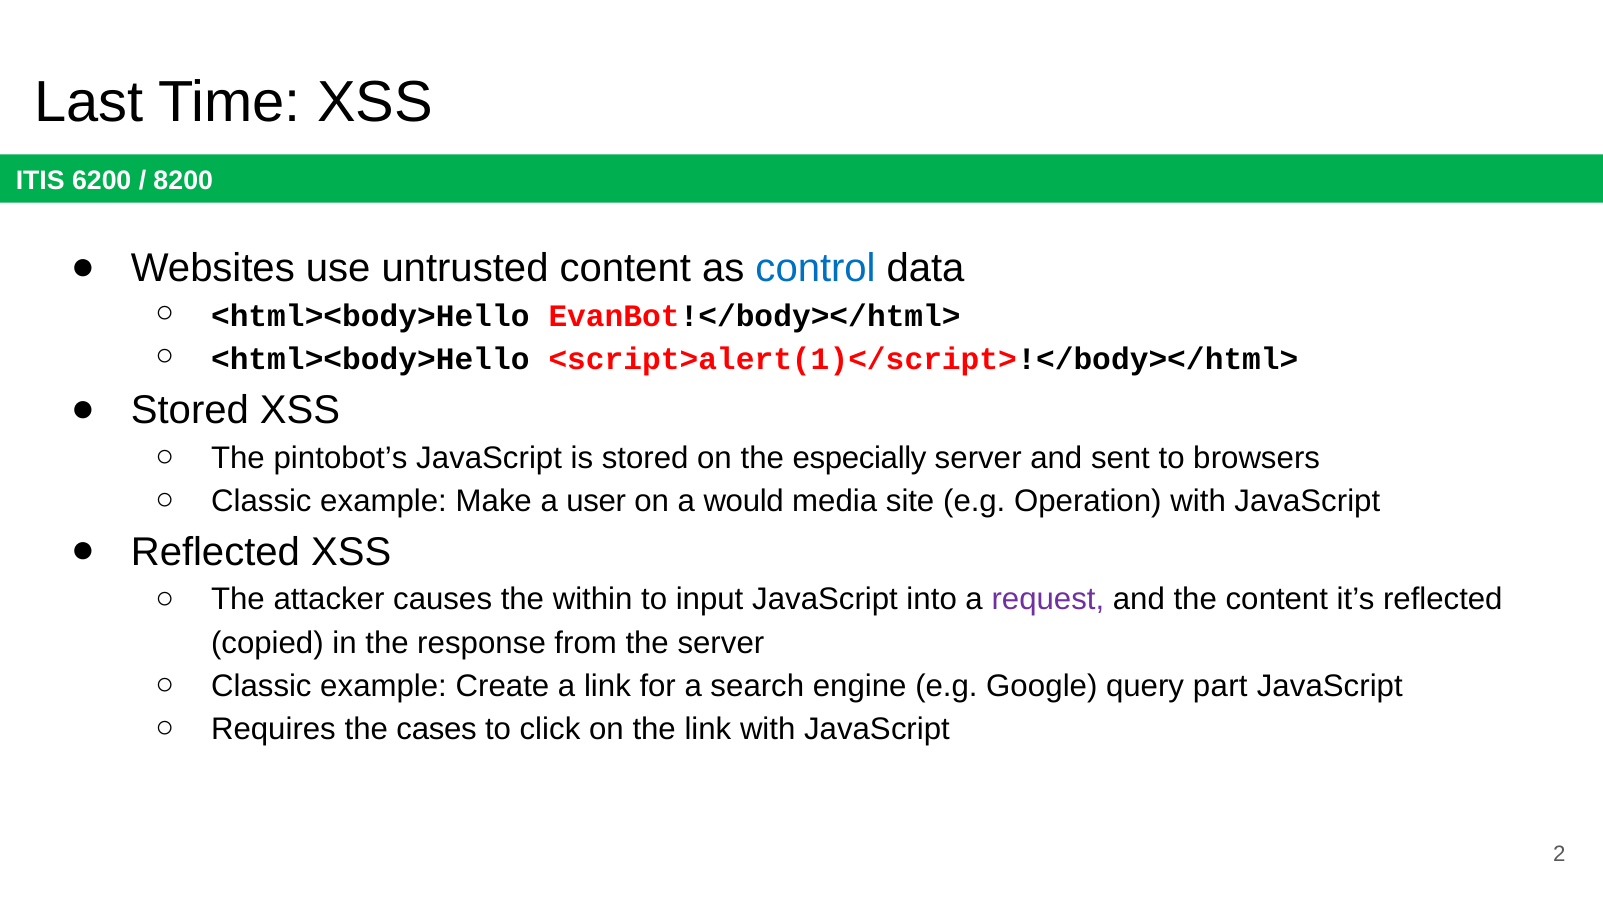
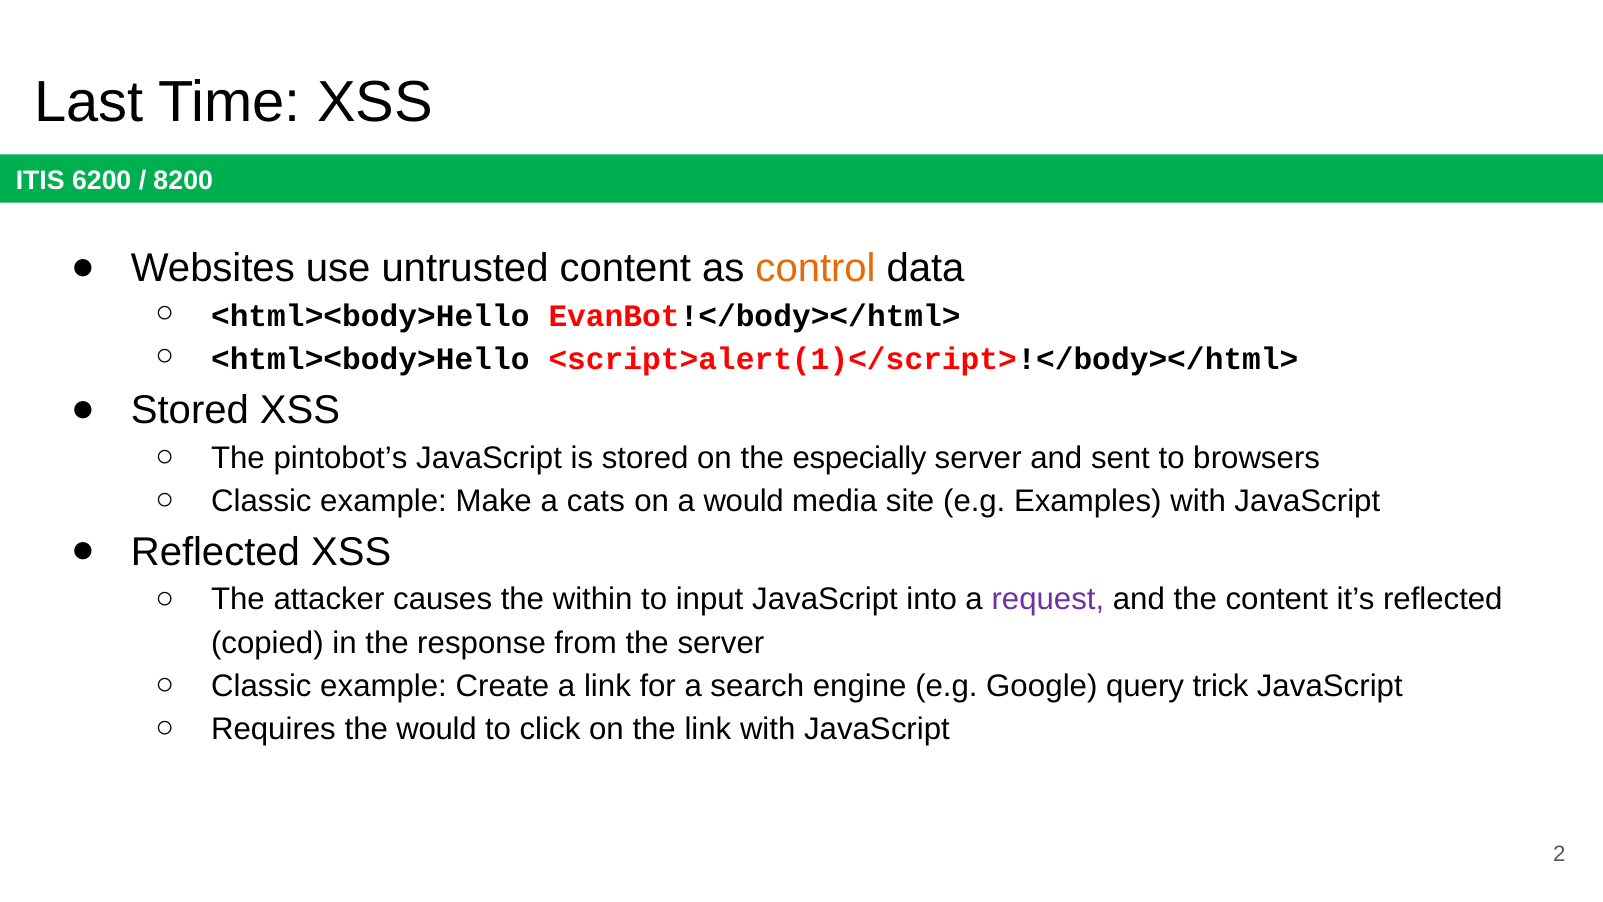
control colour: blue -> orange (816, 269)
user: user -> cats (596, 501)
Operation: Operation -> Examples (1088, 501)
part: part -> trick (1221, 686)
the cases: cases -> would (437, 729)
